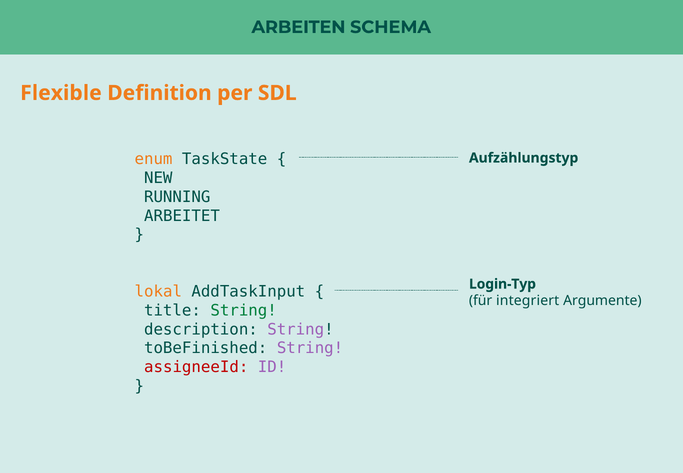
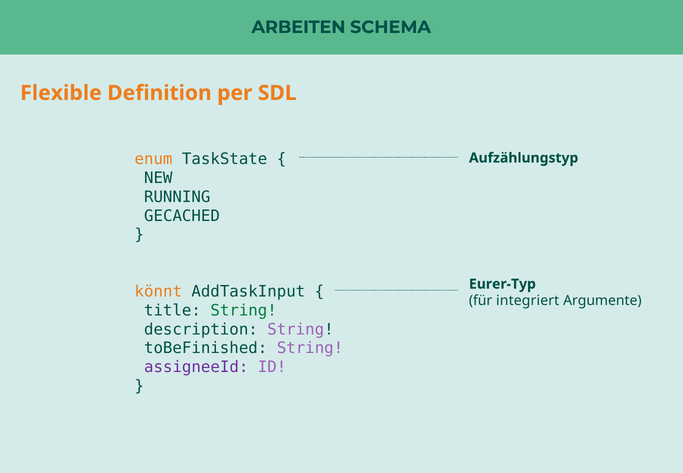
ARBEITET: ARBEITET -> GECACHED (182, 216)
Login-Typ: Login-Typ -> Eurer-Typ (502, 284)
lokal: lokal -> könnt (158, 291)
assigneeId colour: red -> purple (196, 367)
